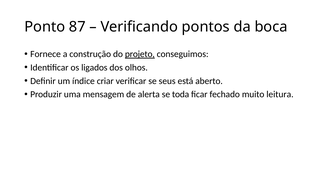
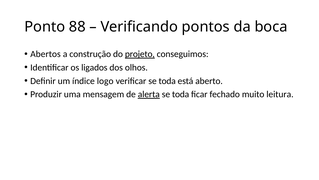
87: 87 -> 88 (77, 27)
Fornece: Fornece -> Abertos (46, 54)
criar: criar -> logo (105, 81)
verificar se seus: seus -> toda (167, 81)
alerta underline: none -> present (149, 94)
